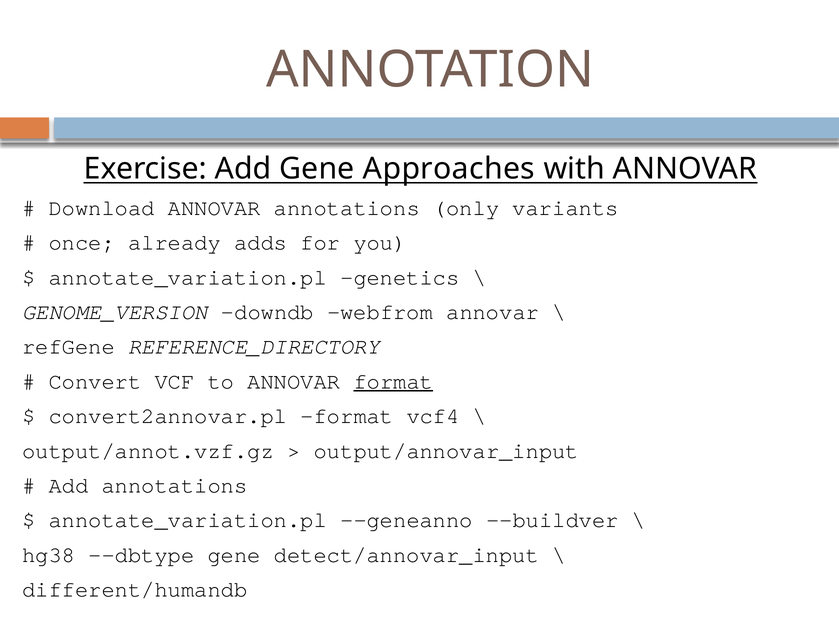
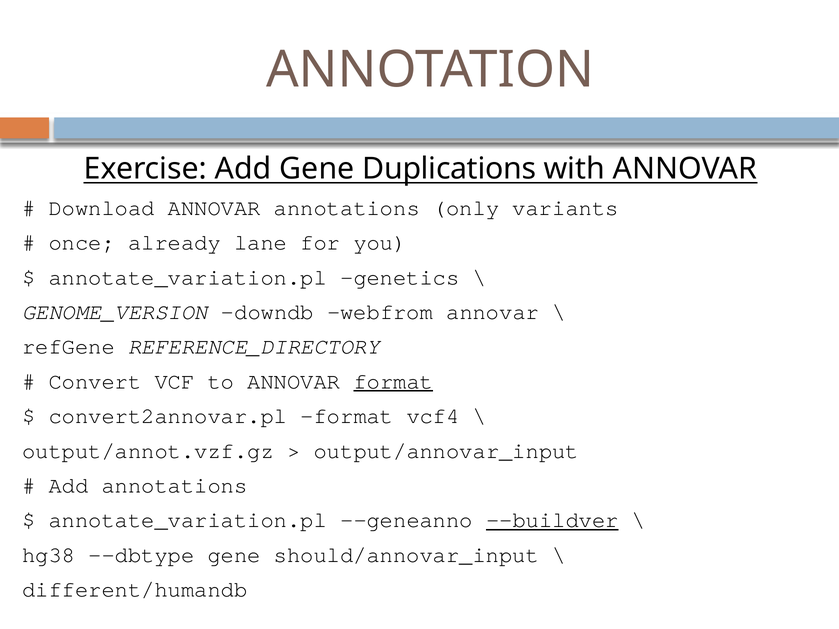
Approaches: Approaches -> Duplications (449, 169)
adds: adds -> lane (261, 243)
--buildver underline: none -> present (552, 520)
detect/annovar_input: detect/annovar_input -> should/annovar_input (406, 555)
